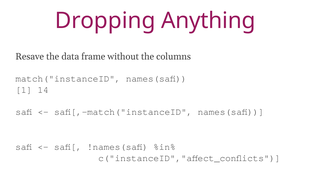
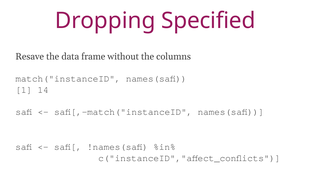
Anything: Anything -> Specified (208, 21)
